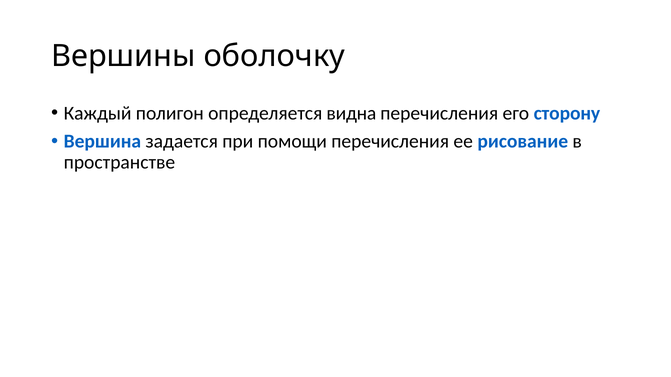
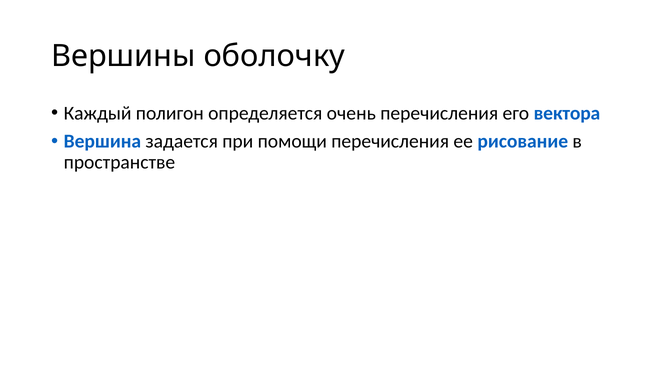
видна: видна -> очень (351, 113)
сторону: сторону -> вектора (567, 113)
